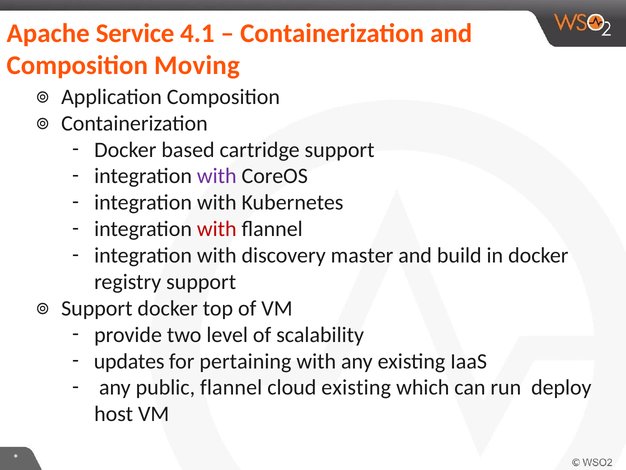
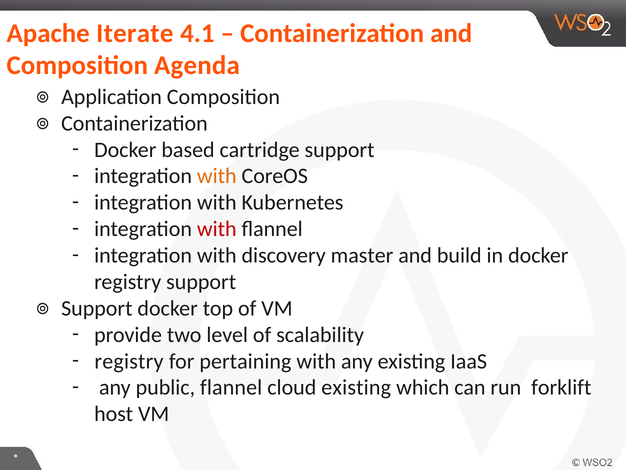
Service: Service -> Iterate (135, 33)
Moving: Moving -> Agenda (197, 65)
with colour: purple -> orange (217, 176)
updates: updates -> registry (129, 361)
deploy: deploy -> forklift (561, 387)
